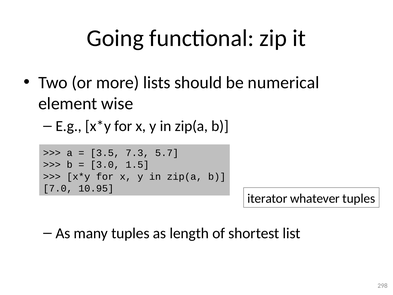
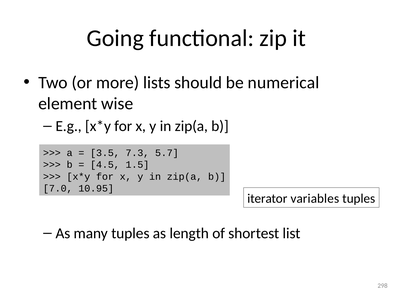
3.0: 3.0 -> 4.5 (105, 165)
whatever: whatever -> variables (315, 198)
